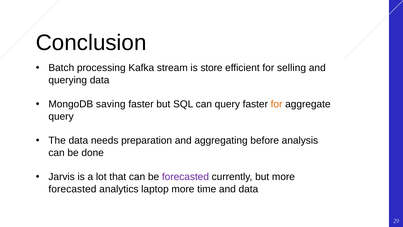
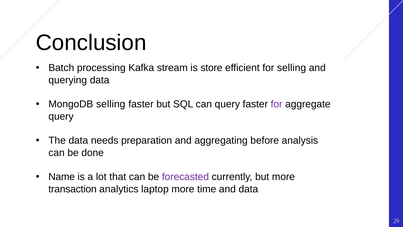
MongoDB saving: saving -> selling (111, 104)
for colour: orange -> purple (277, 104)
Jarvis: Jarvis -> Name (62, 177)
forecasted: forecasted -> transaction (73, 189)
